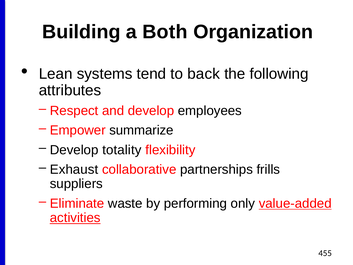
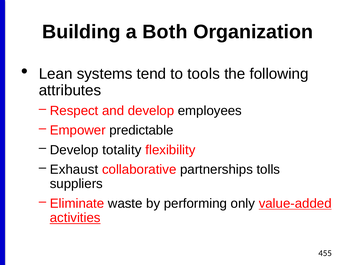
back: back -> tools (204, 74)
summarize: summarize -> predictable (141, 130)
frills: frills -> tolls (268, 169)
